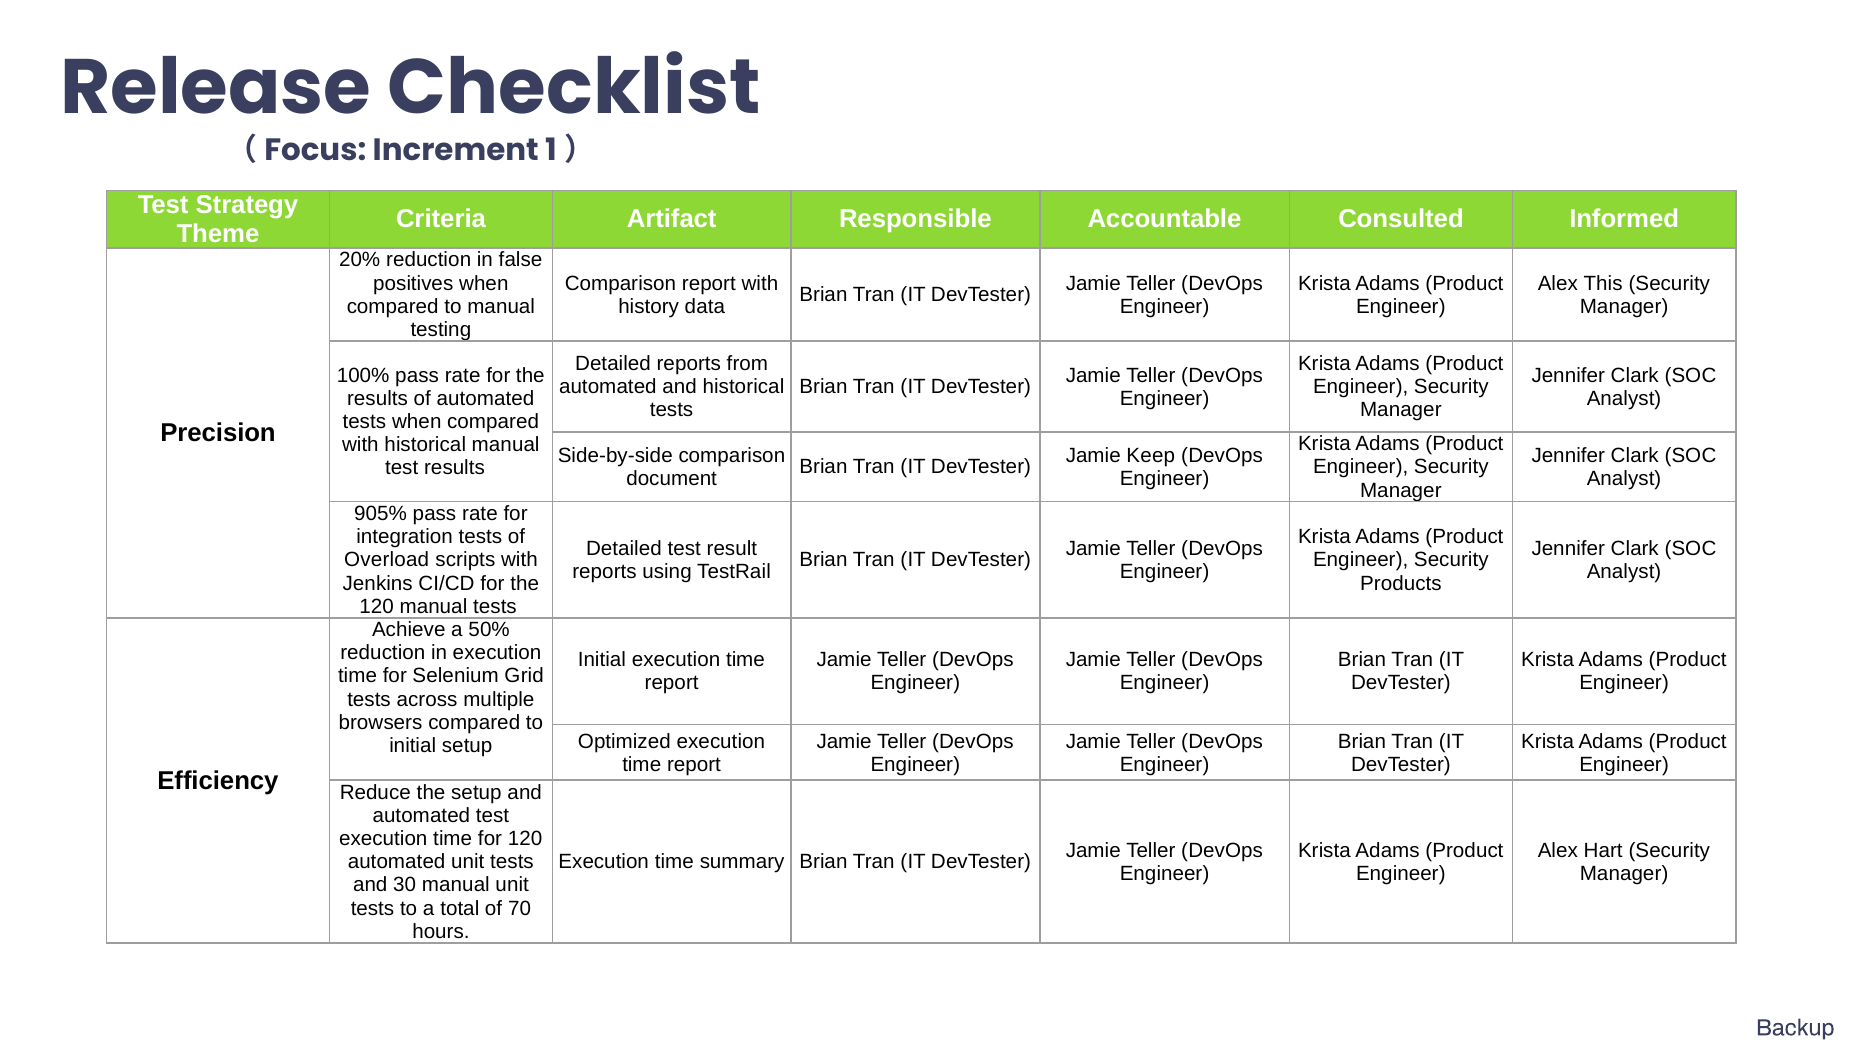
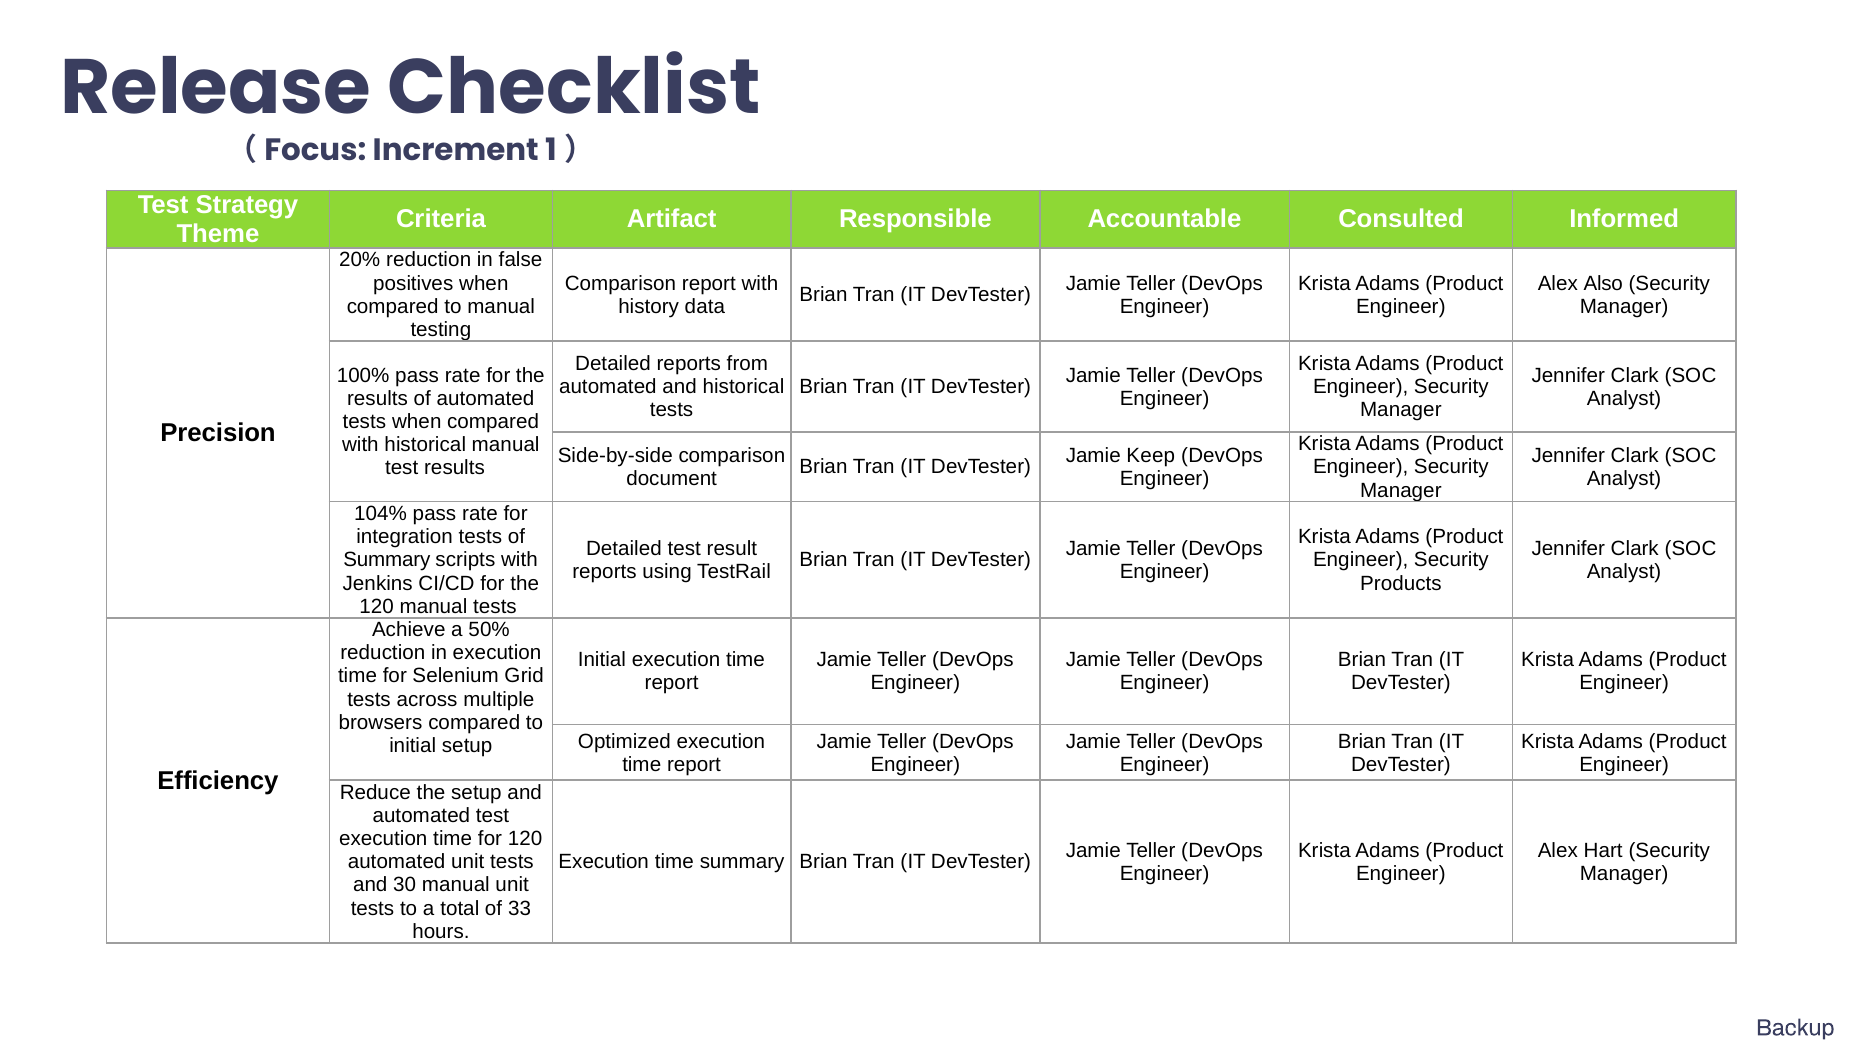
This: This -> Also (1603, 283)
905%: 905% -> 104% (381, 514)
Overload: Overload -> Summary (387, 560)
70: 70 -> 33 (520, 909)
